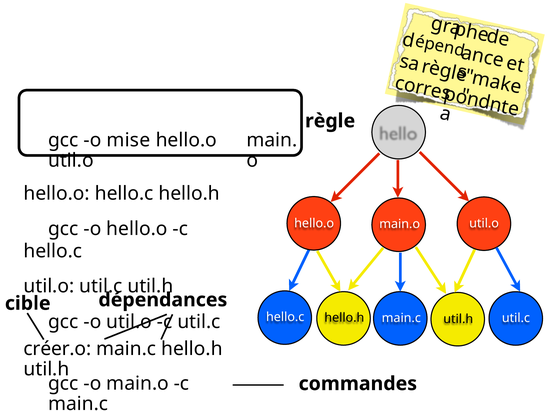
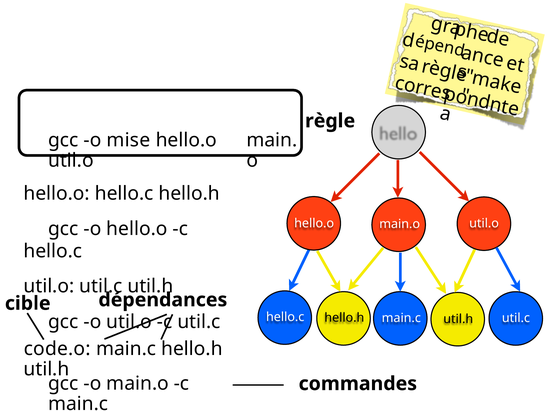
créer.o: créer.o -> code.o (57, 349)
